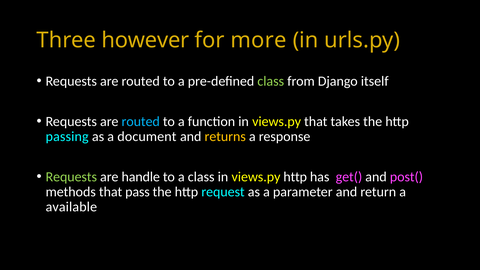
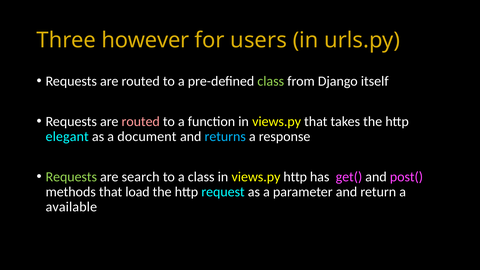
more: more -> users (259, 40)
routed colour: light blue -> pink (141, 121)
passing: passing -> elegant (67, 137)
returns colour: yellow -> light blue (225, 137)
handle: handle -> search (141, 177)
pass: pass -> load (137, 192)
